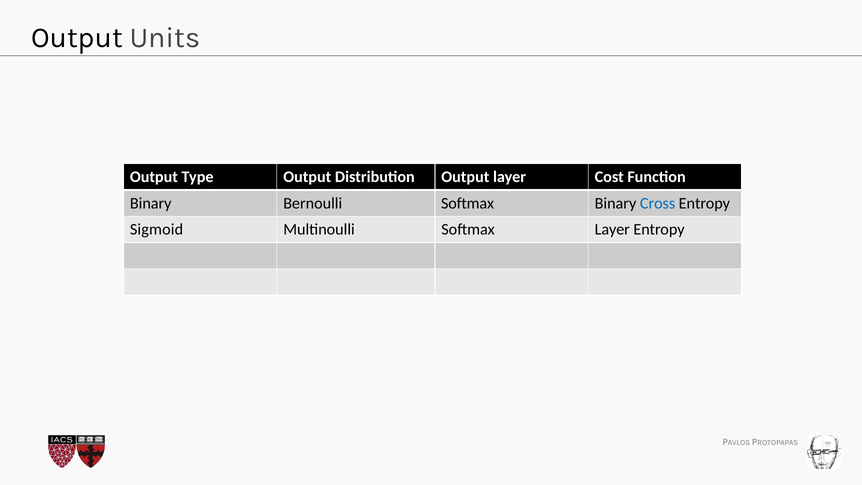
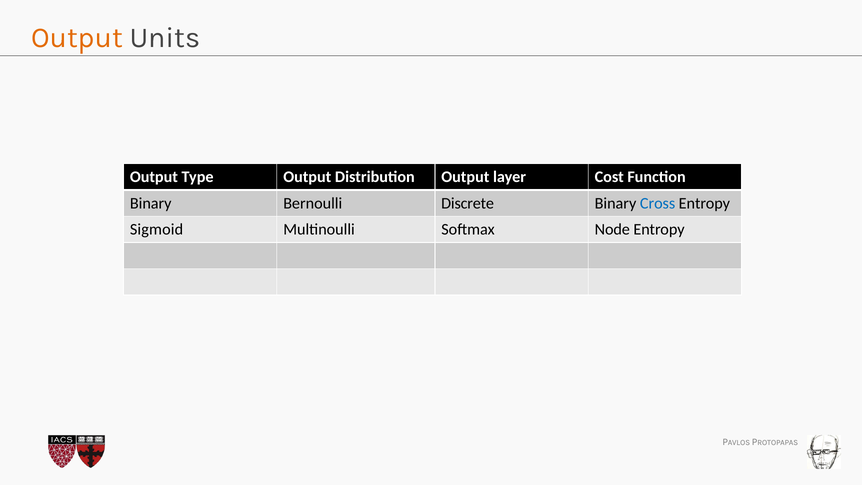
Output colour: black -> orange (77, 38)
Bernoulli Softmax: Softmax -> Discrete (468, 203)
Softmax Layer: Layer -> Node (612, 230)
